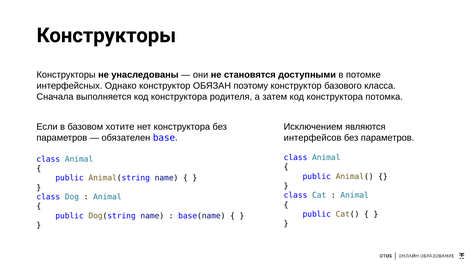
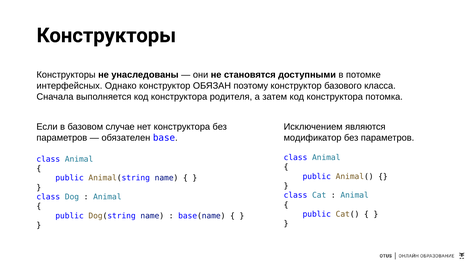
хотите: хотите -> случае (120, 127)
интерфейсов: интерфейсов -> модификатор (313, 138)
